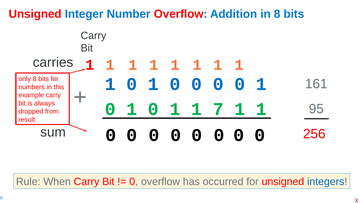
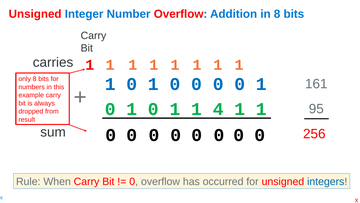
7: 7 -> 4 (218, 109)
